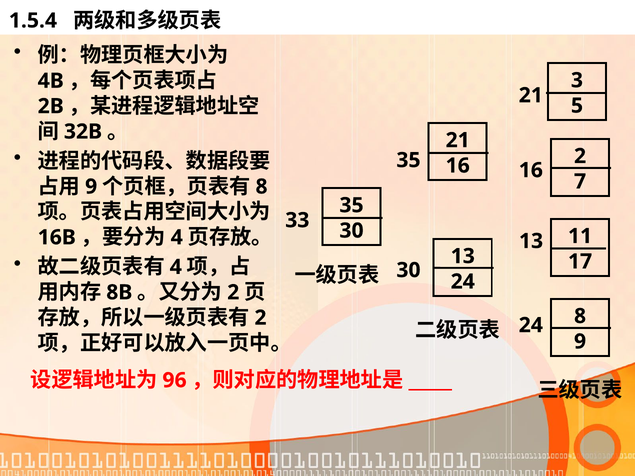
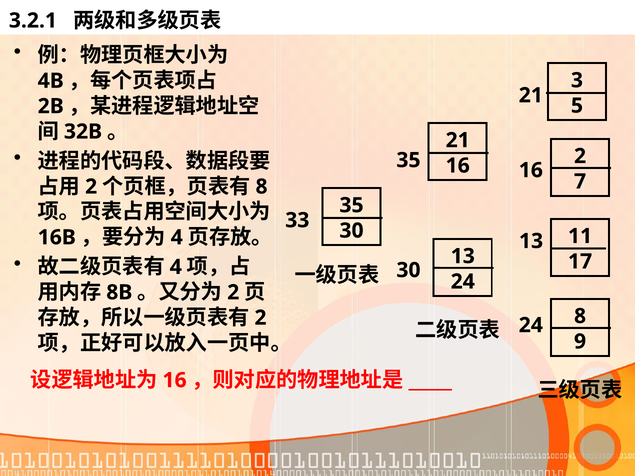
1.5.4: 1.5.4 -> 3.2.1 (33, 21)
9: 9 -> 2 (91, 187)
96: 96 -> 16 (175, 380)
